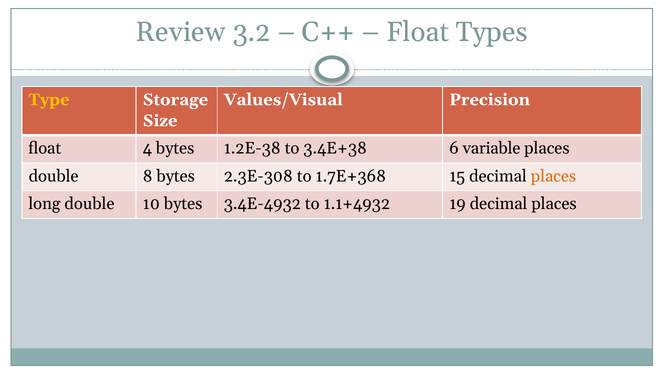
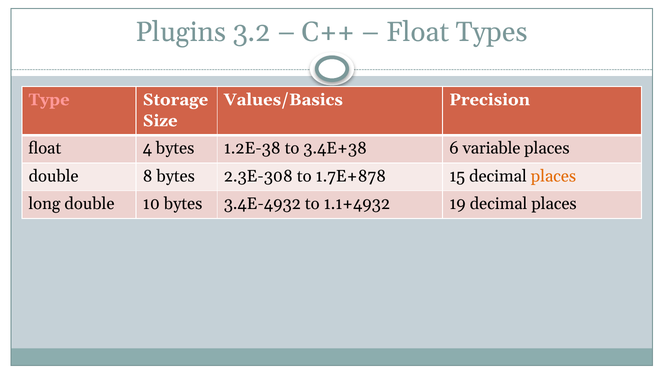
Review: Review -> Plugins (181, 32)
Type colour: yellow -> pink (49, 100)
Values/Visual: Values/Visual -> Values/Basics (283, 100)
1.7E+368: 1.7E+368 -> 1.7E+878 (351, 176)
